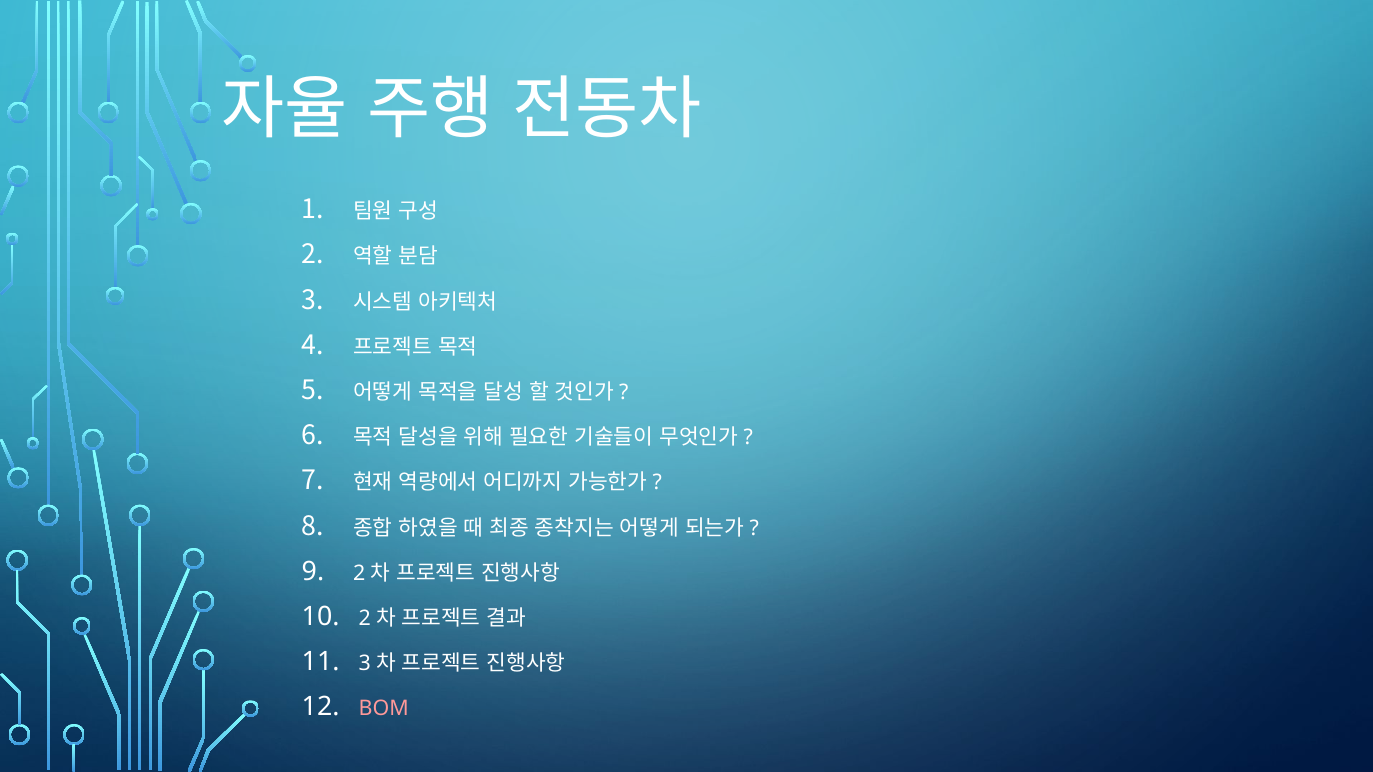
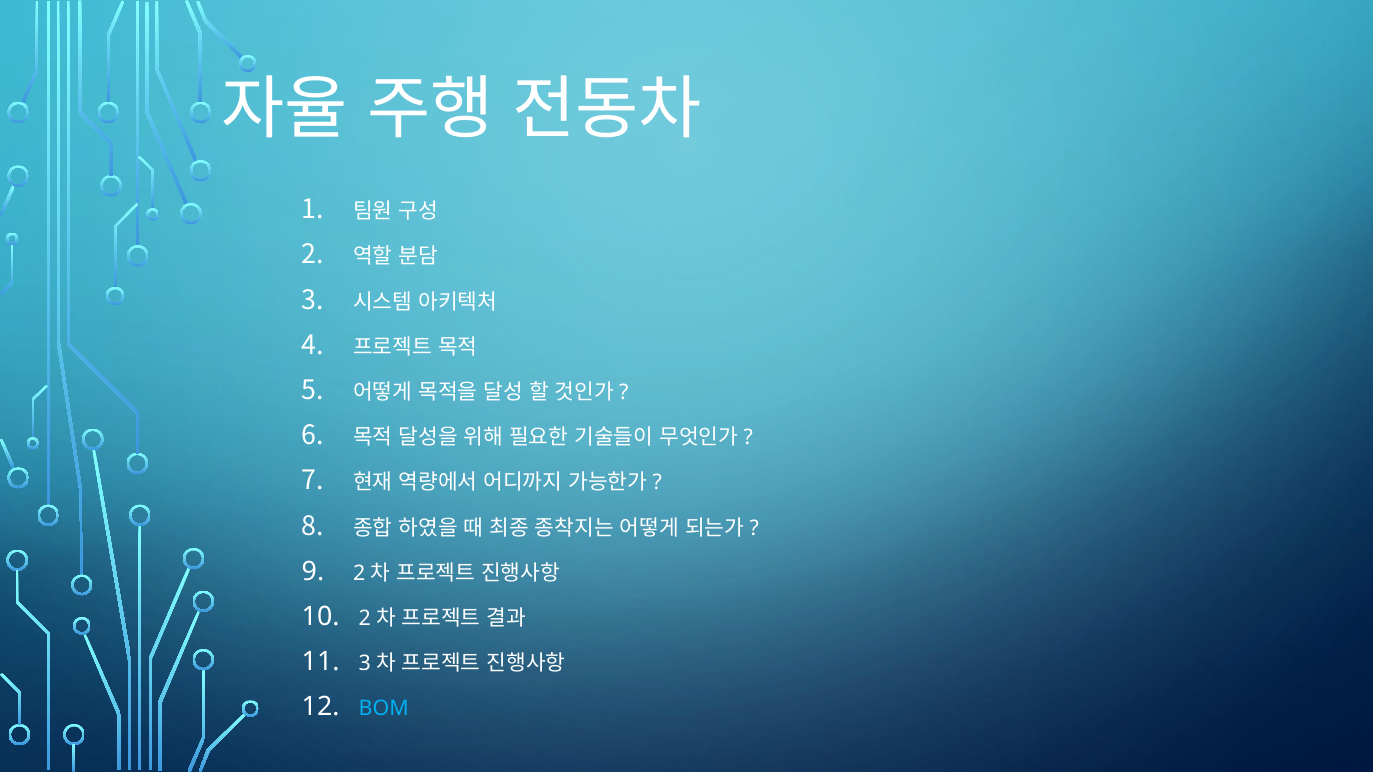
BOM colour: pink -> light blue (384, 709)
